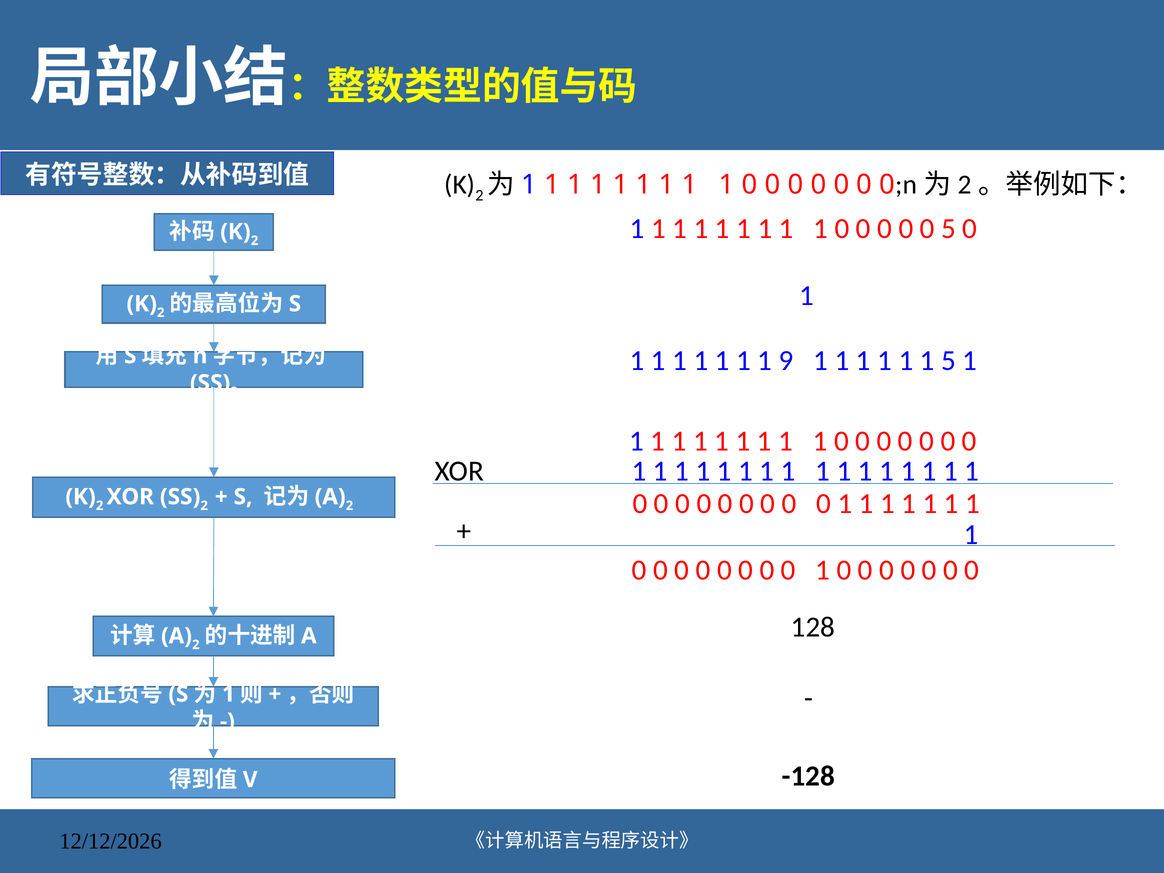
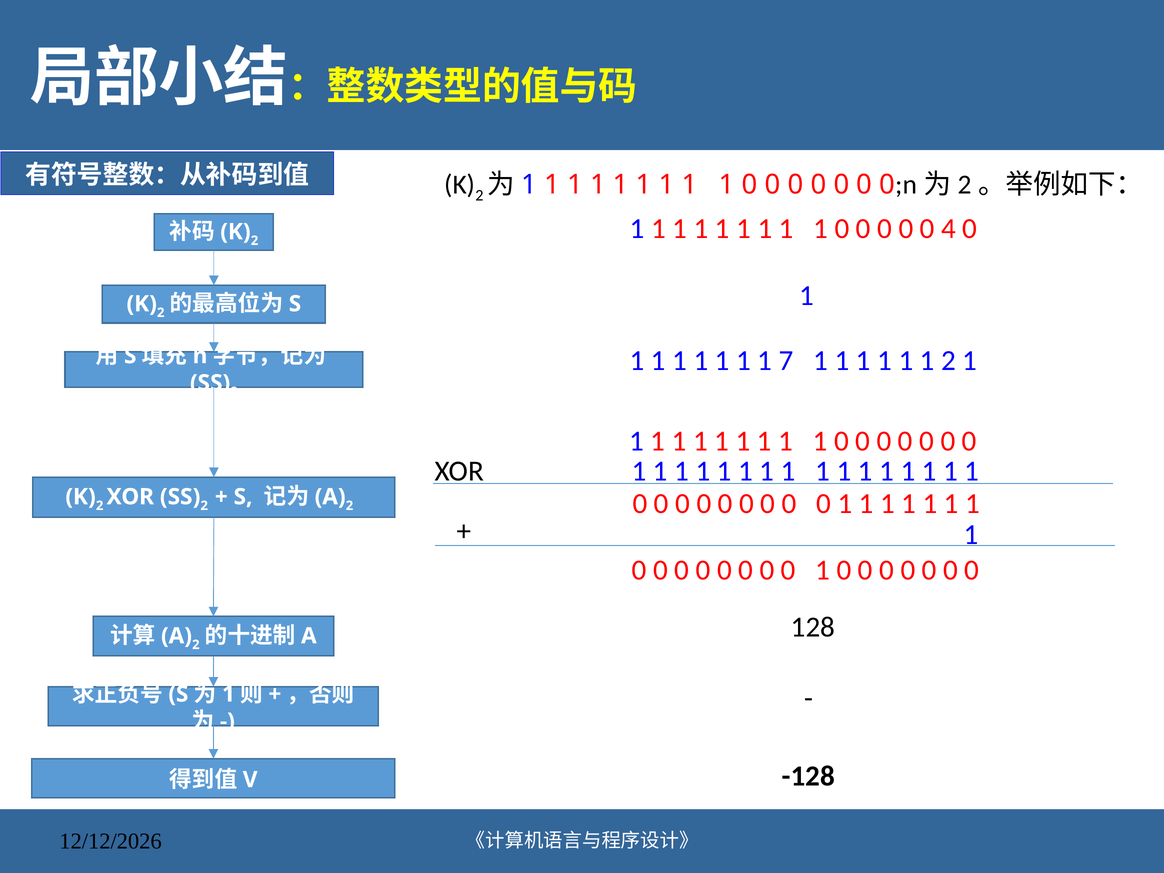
0 5: 5 -> 4 (949, 229)
9: 9 -> 7 (786, 361)
1 5: 5 -> 2 (949, 361)
